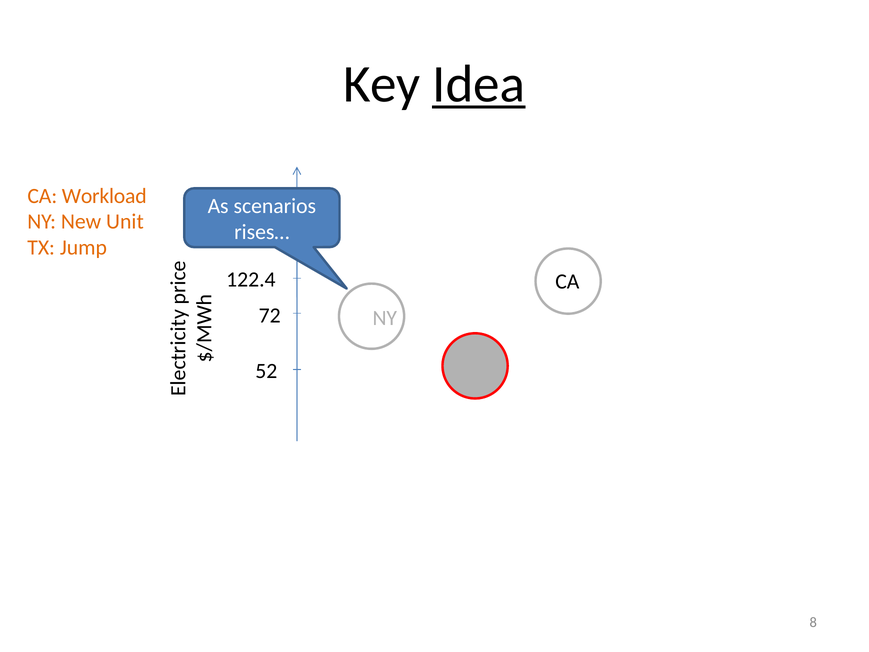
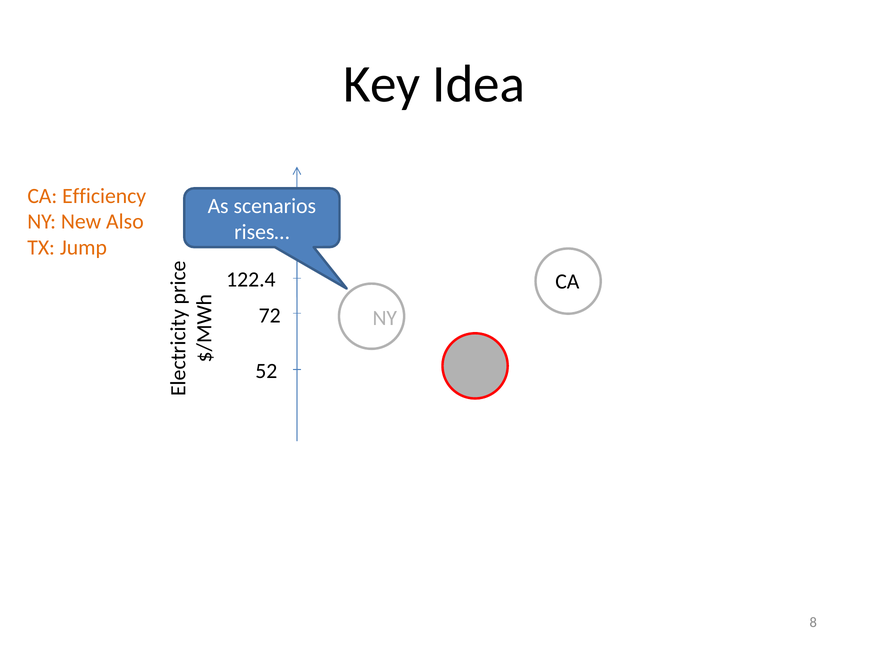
Idea underline: present -> none (479, 84)
Workload: Workload -> Efficiency (104, 196)
Unit: Unit -> Also (125, 222)
